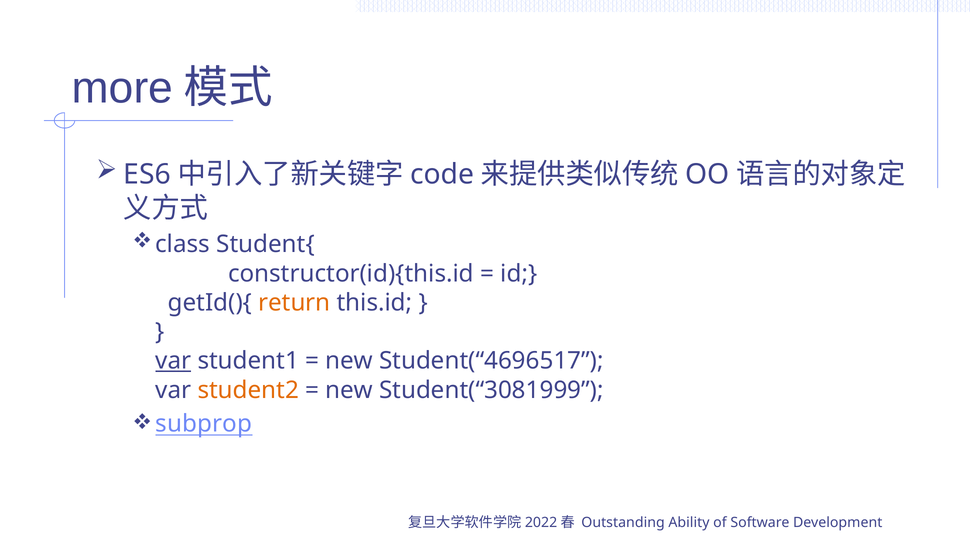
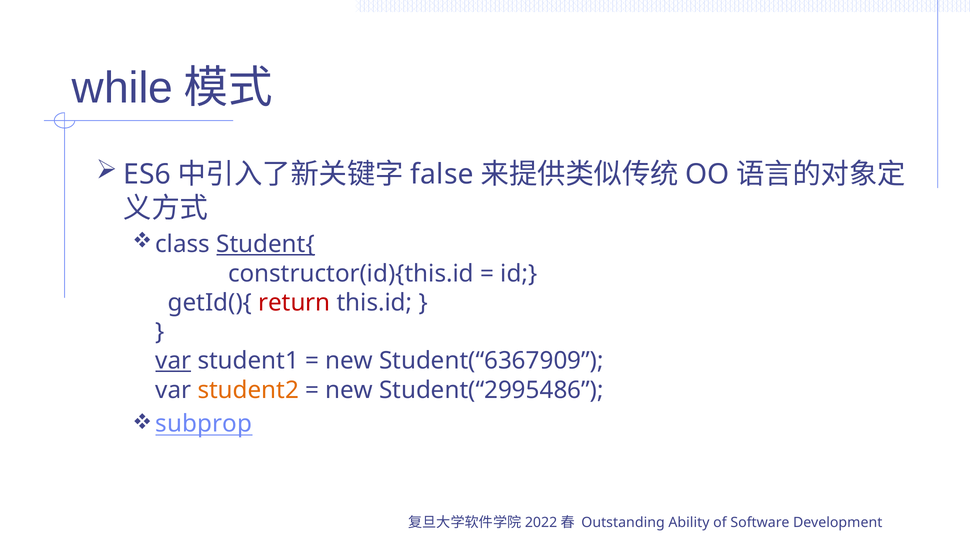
more: more -> while (123, 88)
code: code -> false (442, 174)
Student{ underline: none -> present (266, 244)
return colour: orange -> red (294, 302)
Student(“4696517: Student(“4696517 -> Student(“6367909 (491, 361)
Student(“3081999: Student(“3081999 -> Student(“2995486 (491, 390)
